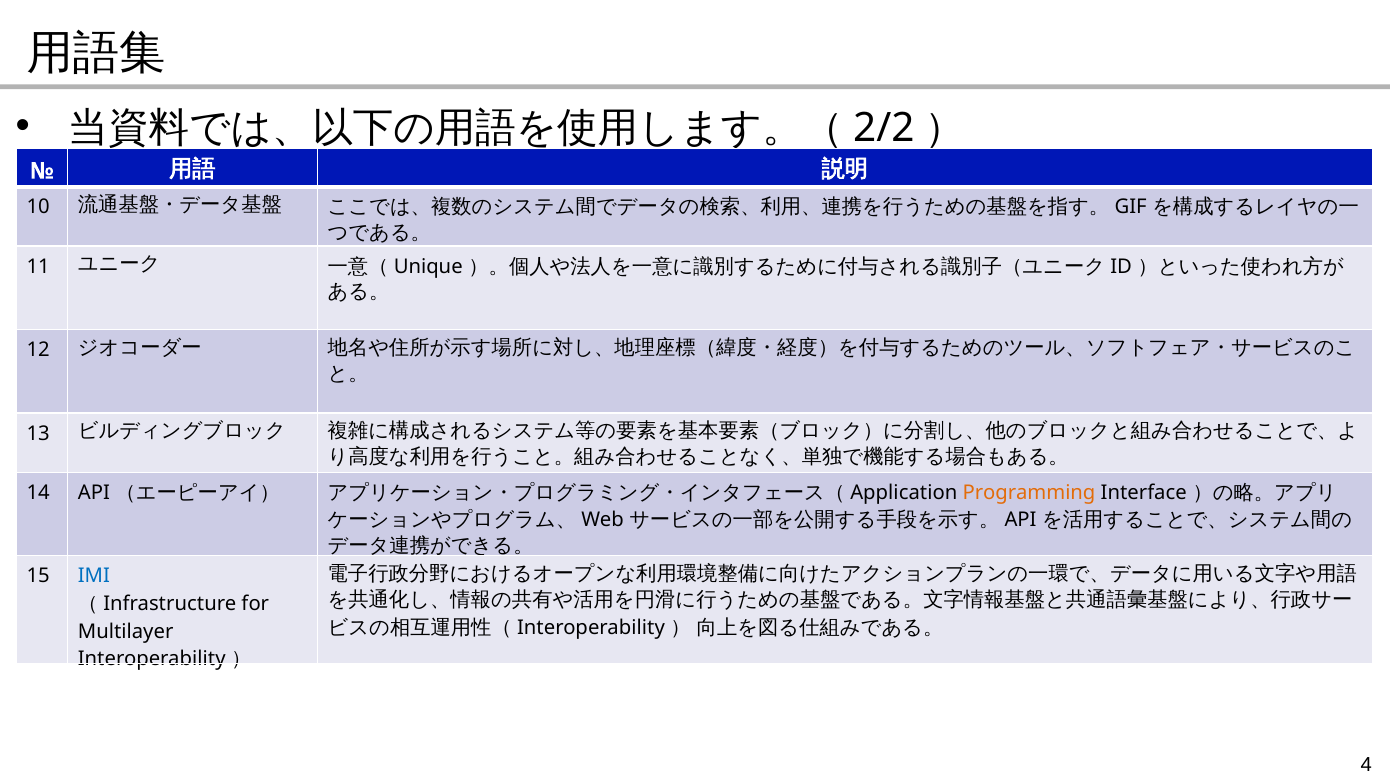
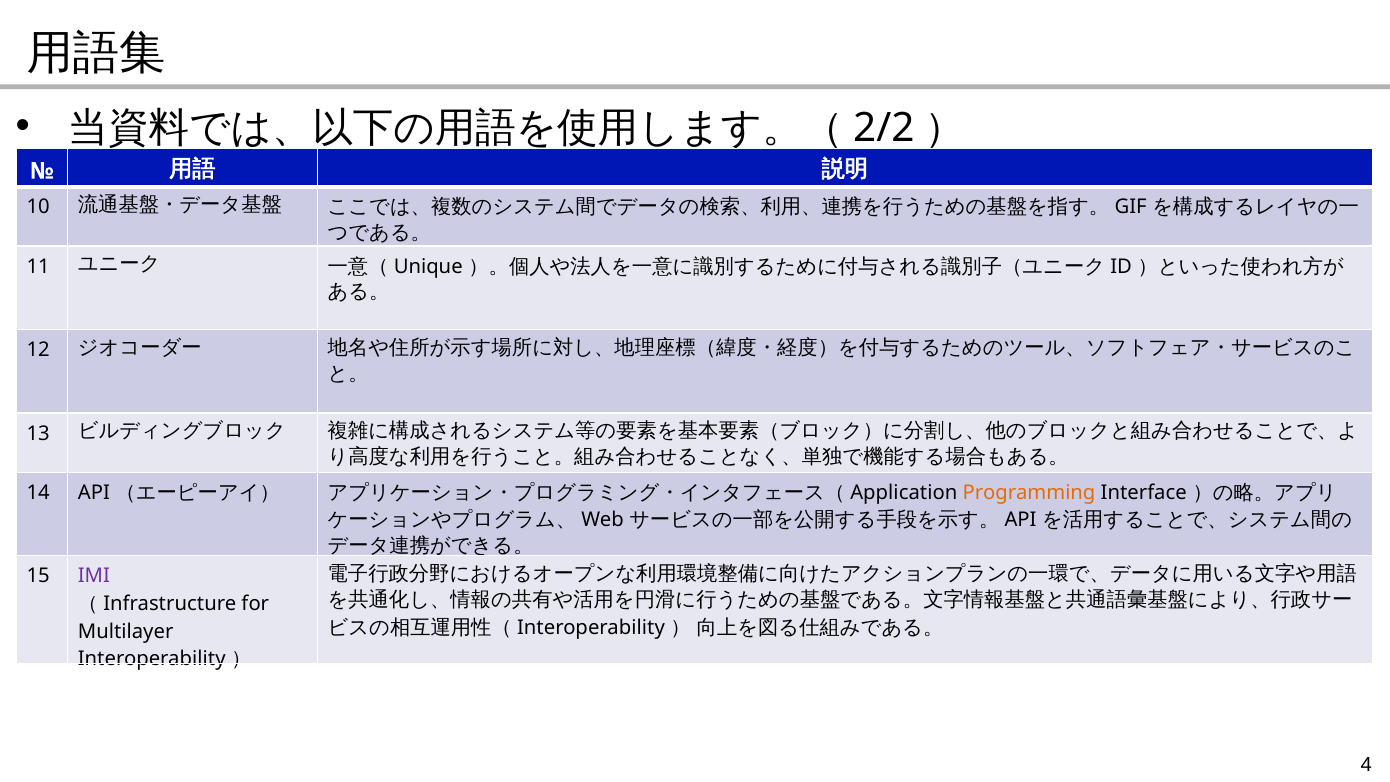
IMI colour: blue -> purple (94, 576)
